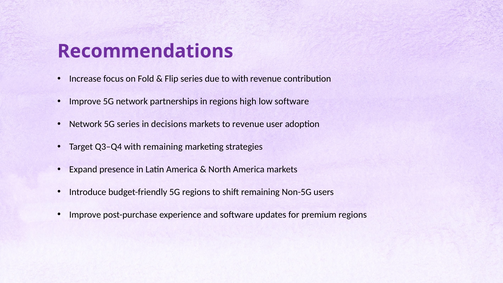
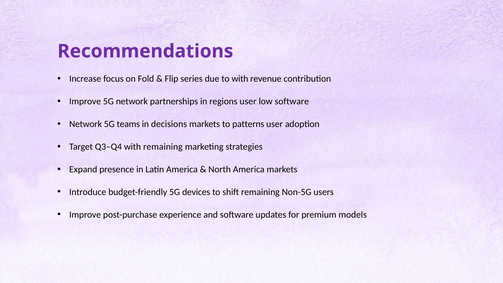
regions high: high -> user (248, 101)
5G series: series -> teams (128, 124)
to revenue: revenue -> patterns (248, 124)
5G regions: regions -> devices (196, 192)
premium regions: regions -> models (353, 215)
